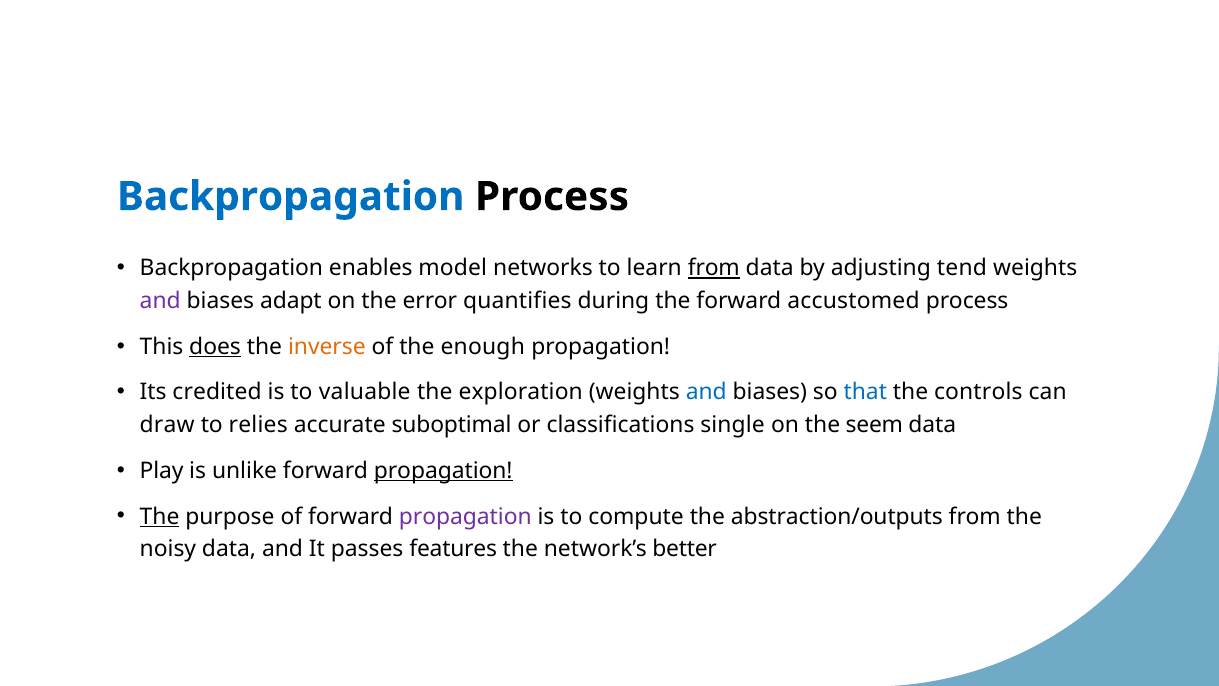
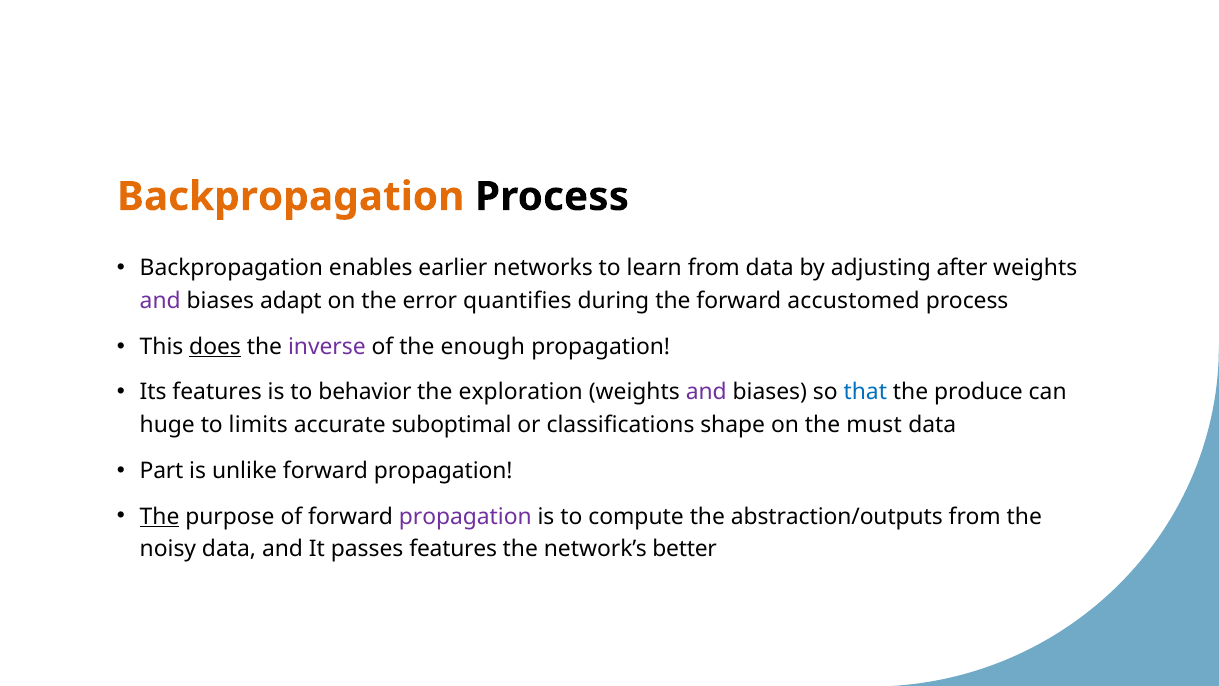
Backpropagation colour: blue -> orange (291, 197)
model: model -> earlier (453, 268)
from underline: present -> none (714, 268)
tend: tend -> after (962, 268)
inverse colour: orange -> purple (327, 347)
Its credited: credited -> features (217, 392)
valuable: valuable -> behavior (365, 392)
and colour: blue -> purple (706, 392)
controls: controls -> produce (978, 392)
draw: draw -> huge (167, 425)
relies: relies -> limits (258, 425)
single: single -> shape (733, 425)
seem: seem -> must (874, 425)
Play: Play -> Part (162, 471)
propagation underline: present -> none (443, 471)
